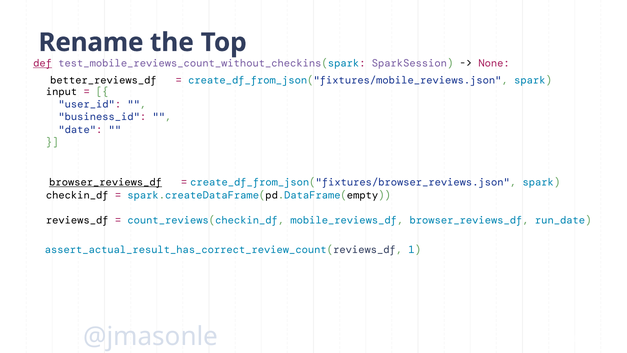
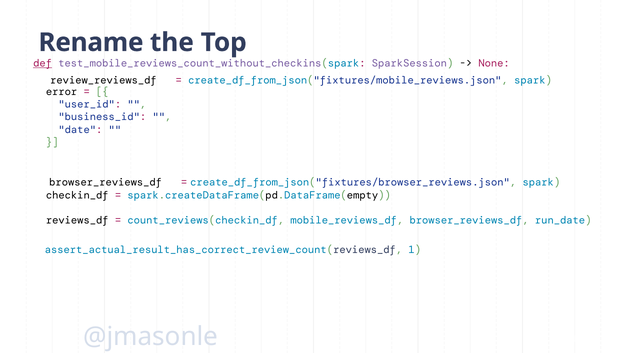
better_reviews_df: better_reviews_df -> review_reviews_df (103, 80)
input: input -> error (62, 92)
browser_reviews_df underline: present -> none (106, 182)
